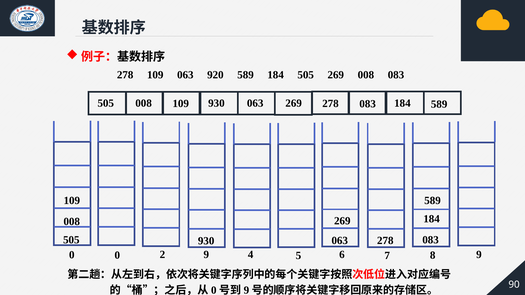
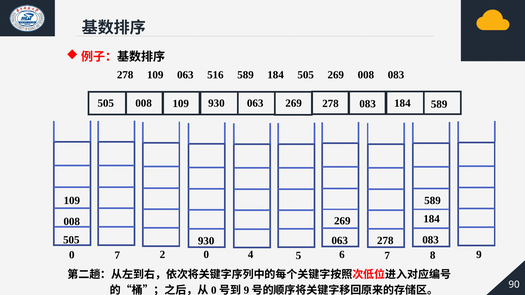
920: 920 -> 516 (215, 75)
0 0: 0 -> 7 (117, 255)
2 9: 9 -> 0 (206, 255)
